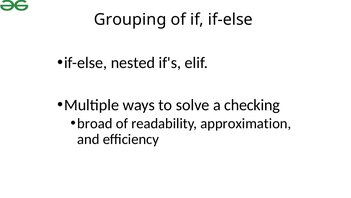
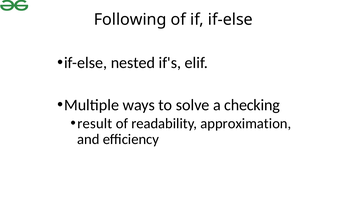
Grouping: Grouping -> Following (130, 20)
broad: broad -> result (95, 123)
